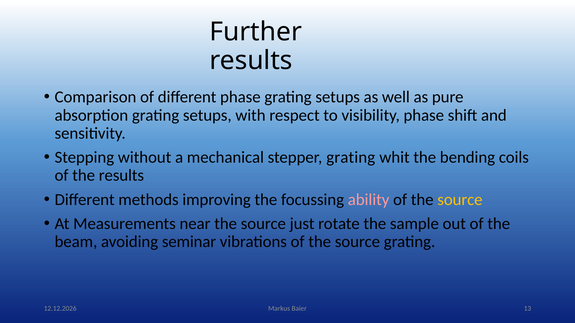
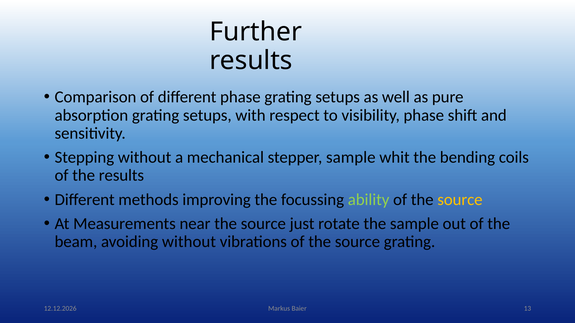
stepper grating: grating -> sample (351, 158)
ability colour: pink -> light green (369, 200)
avoiding seminar: seminar -> without (189, 242)
